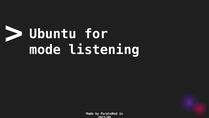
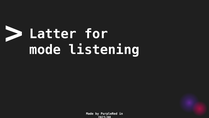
Ubuntu: Ubuntu -> Latter (53, 34)
